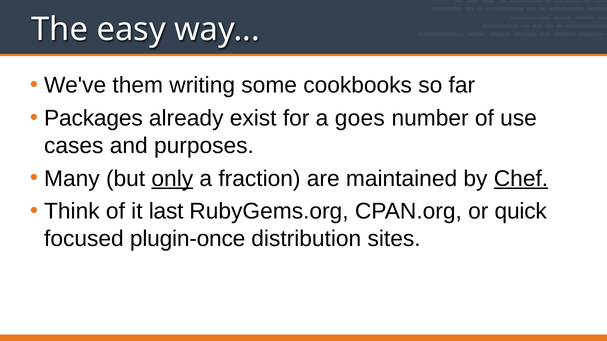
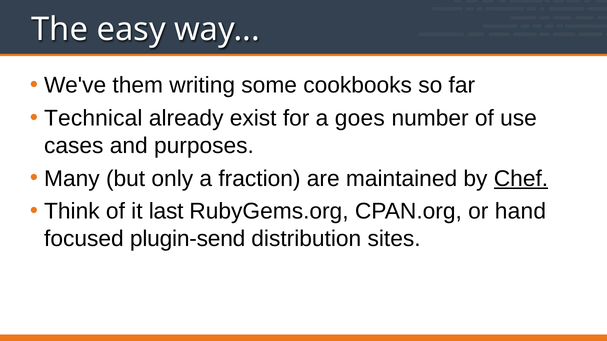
Packages: Packages -> Technical (93, 118)
only underline: present -> none (172, 179)
quick: quick -> hand (520, 212)
plugin-once: plugin-once -> plugin-send (188, 239)
